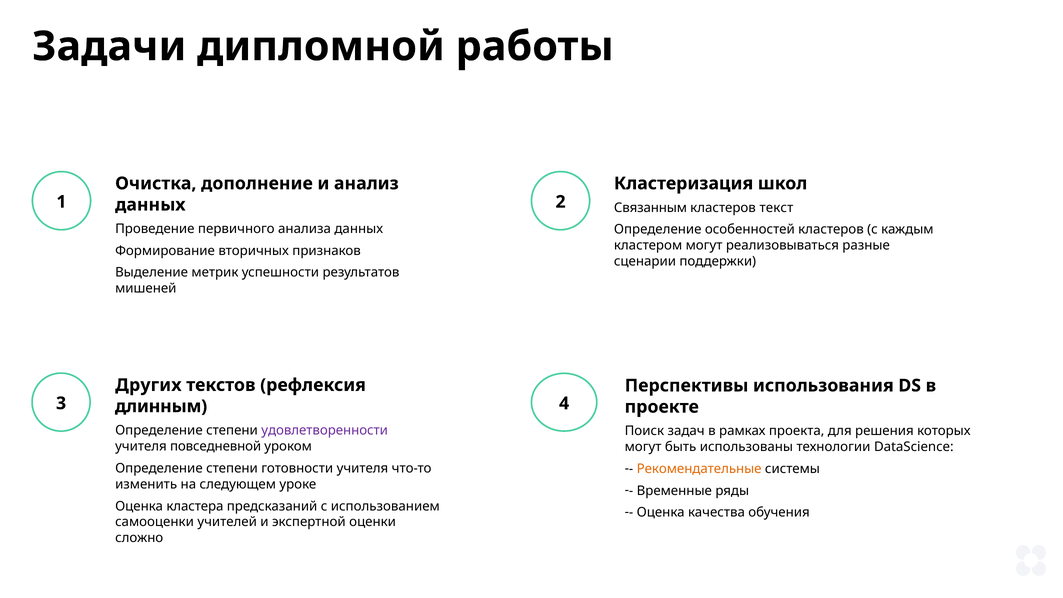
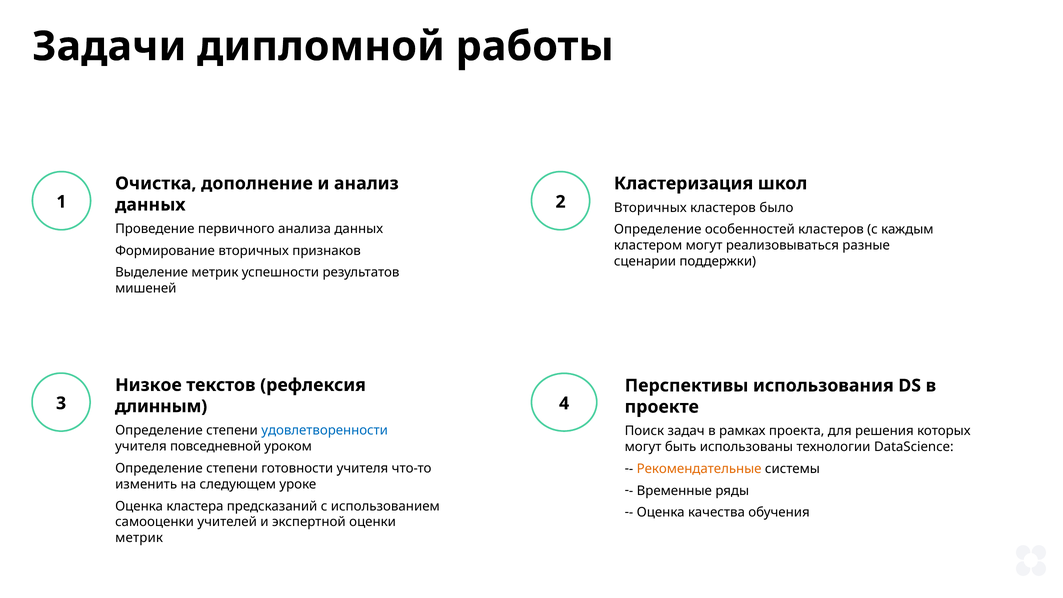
Связанным: Связанным -> Вторичных (650, 208)
текст: текст -> было (776, 208)
Других: Других -> Низкое (148, 385)
удовлетворенности colour: purple -> blue (325, 430)
сложно: сложно -> метрик (139, 538)
